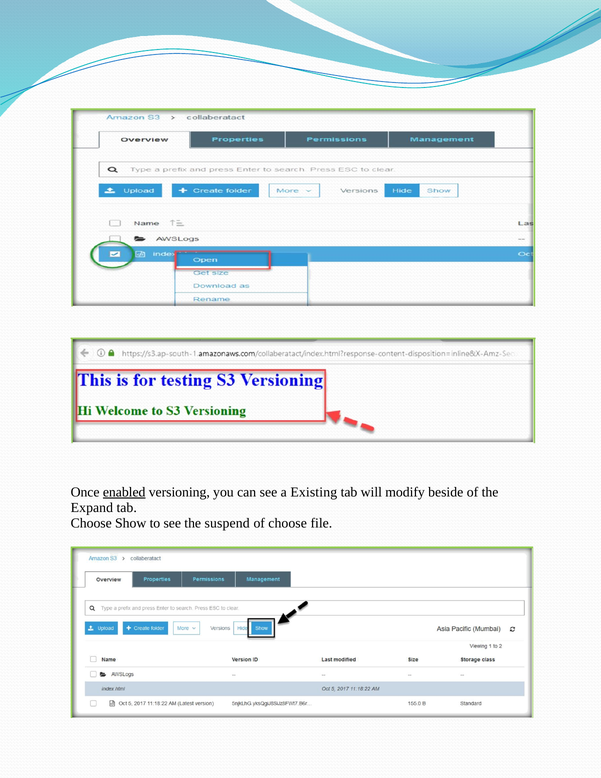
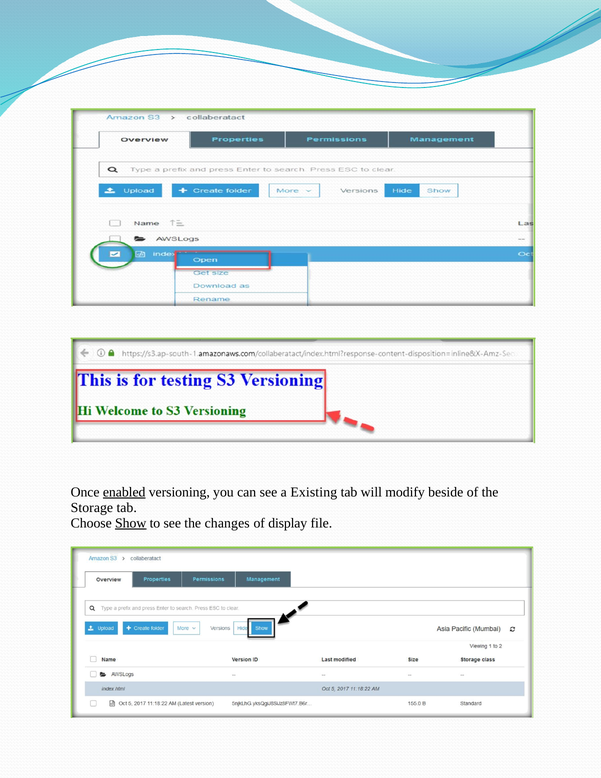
Expand: Expand -> Storage (92, 507)
Show underline: none -> present (131, 523)
suspend: suspend -> changes (227, 523)
of choose: choose -> display (288, 523)
